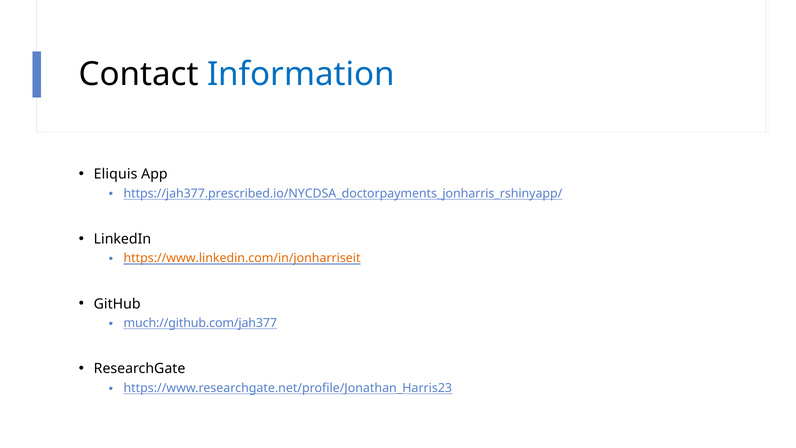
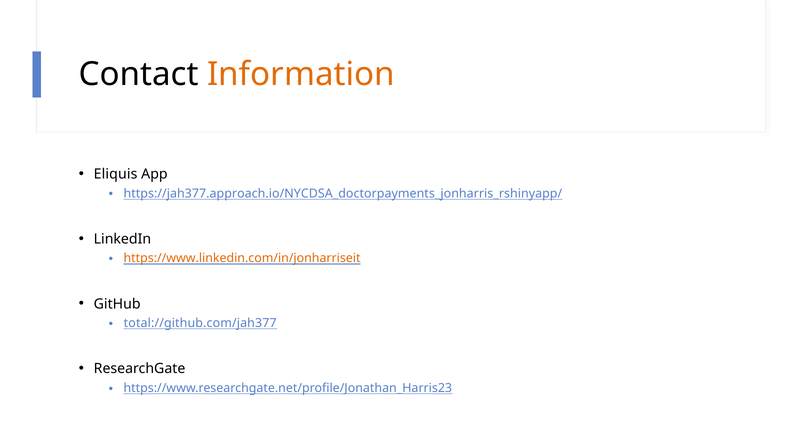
Information colour: blue -> orange (301, 74)
https://jah377.prescribed.io/NYCDSA_doctorpayments_jonharris_rshinyapp/: https://jah377.prescribed.io/NYCDSA_doctorpayments_jonharris_rshinyapp/ -> https://jah377.approach.io/NYCDSA_doctorpayments_jonharris_rshinyapp/ (343, 193)
much://github.com/jah377: much://github.com/jah377 -> total://github.com/jah377 (200, 323)
